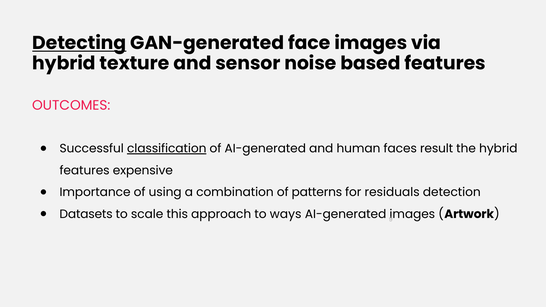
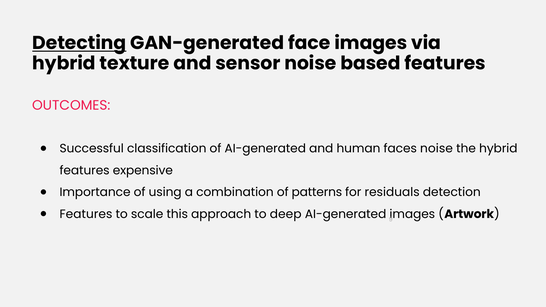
classification underline: present -> none (167, 149)
faces result: result -> noise (436, 149)
Datasets: Datasets -> Features (86, 214)
ways: ways -> deep (286, 214)
